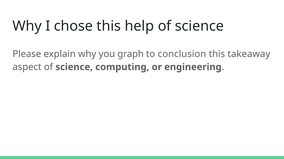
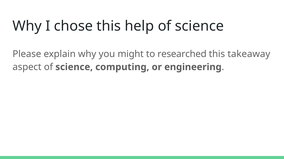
graph: graph -> might (131, 54)
conclusion: conclusion -> researched (182, 54)
